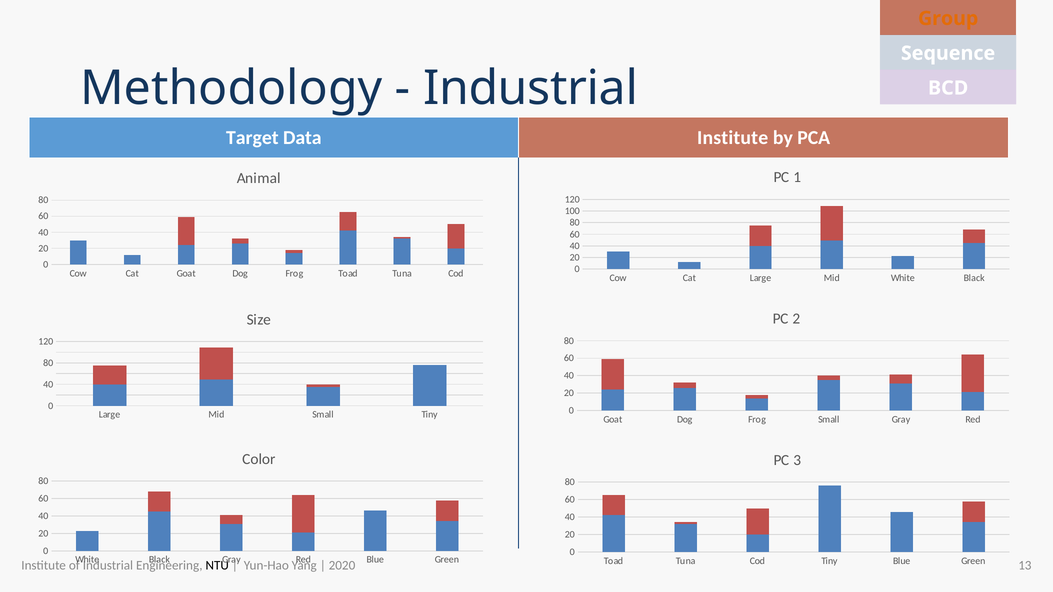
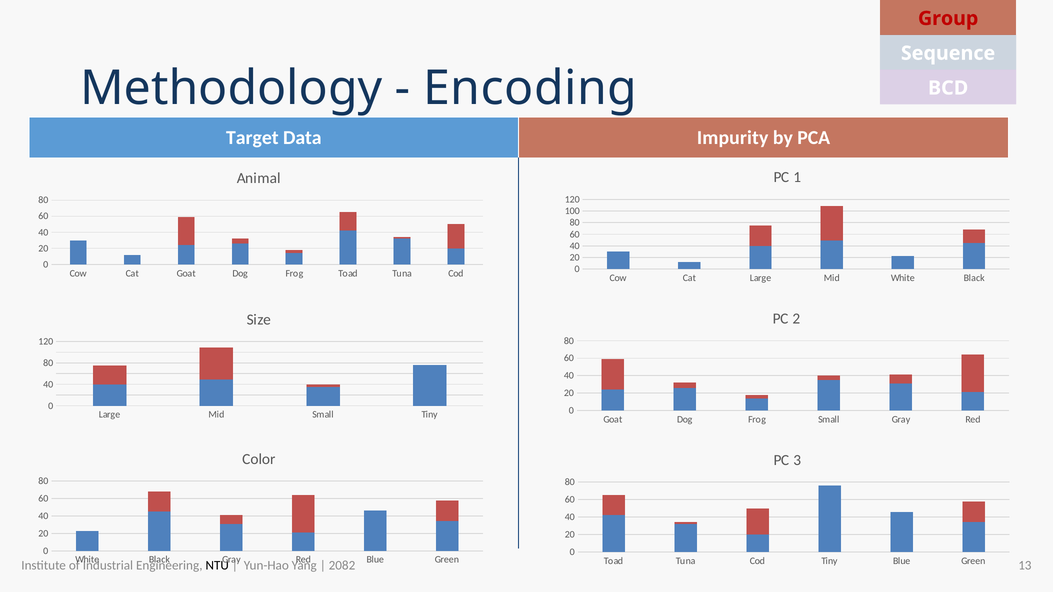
Group colour: orange -> red (948, 18)
Industrial: Industrial -> Encoding (530, 88)
Data Institute: Institute -> Impurity (733, 138)
2020: 2020 -> 2082 (342, 566)
